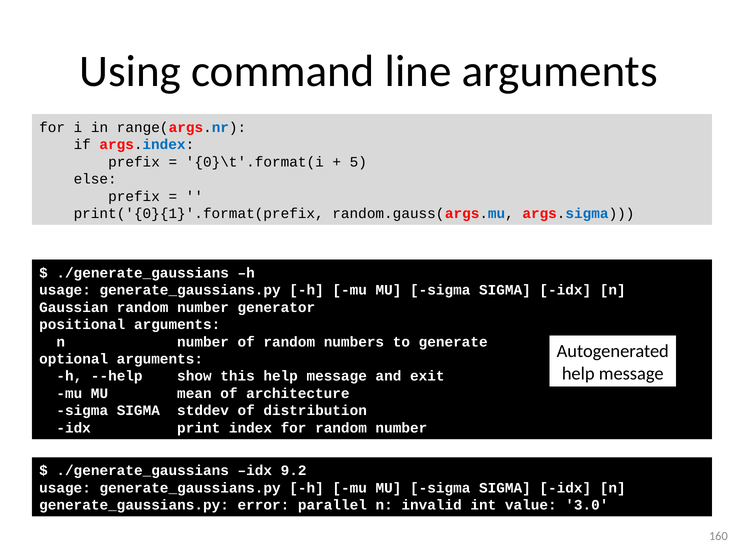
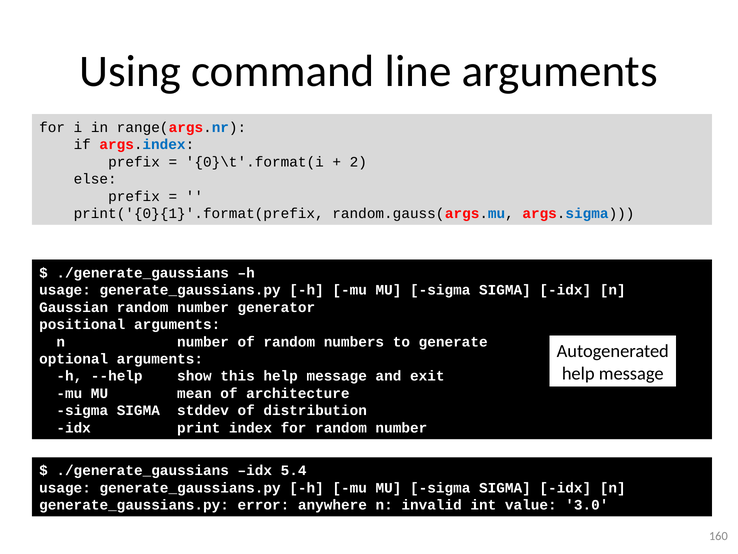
5: 5 -> 2 (358, 162)
9.2: 9.2 -> 5.4 (294, 470)
parallel: parallel -> anywhere (332, 505)
